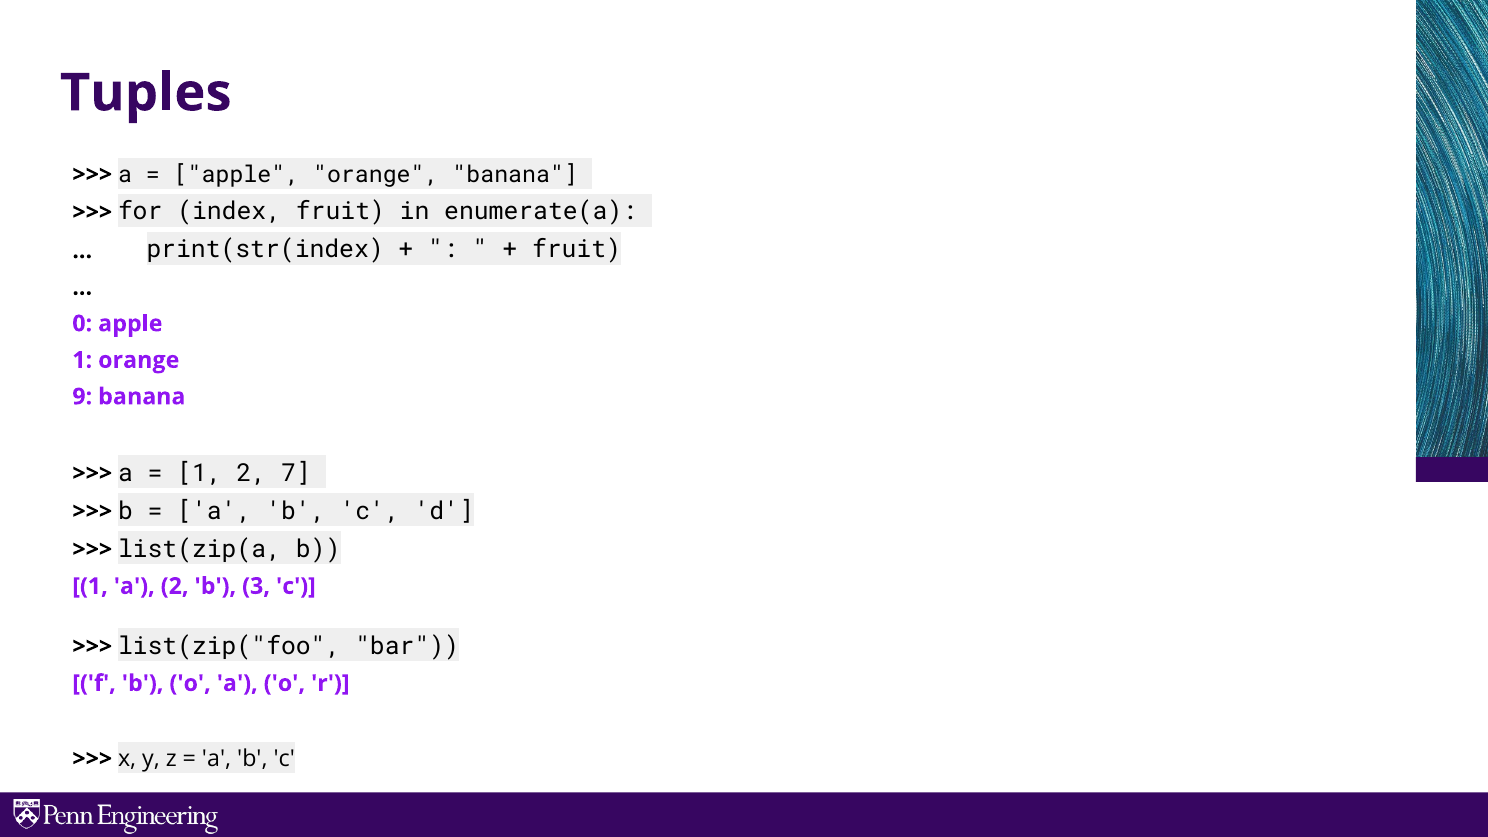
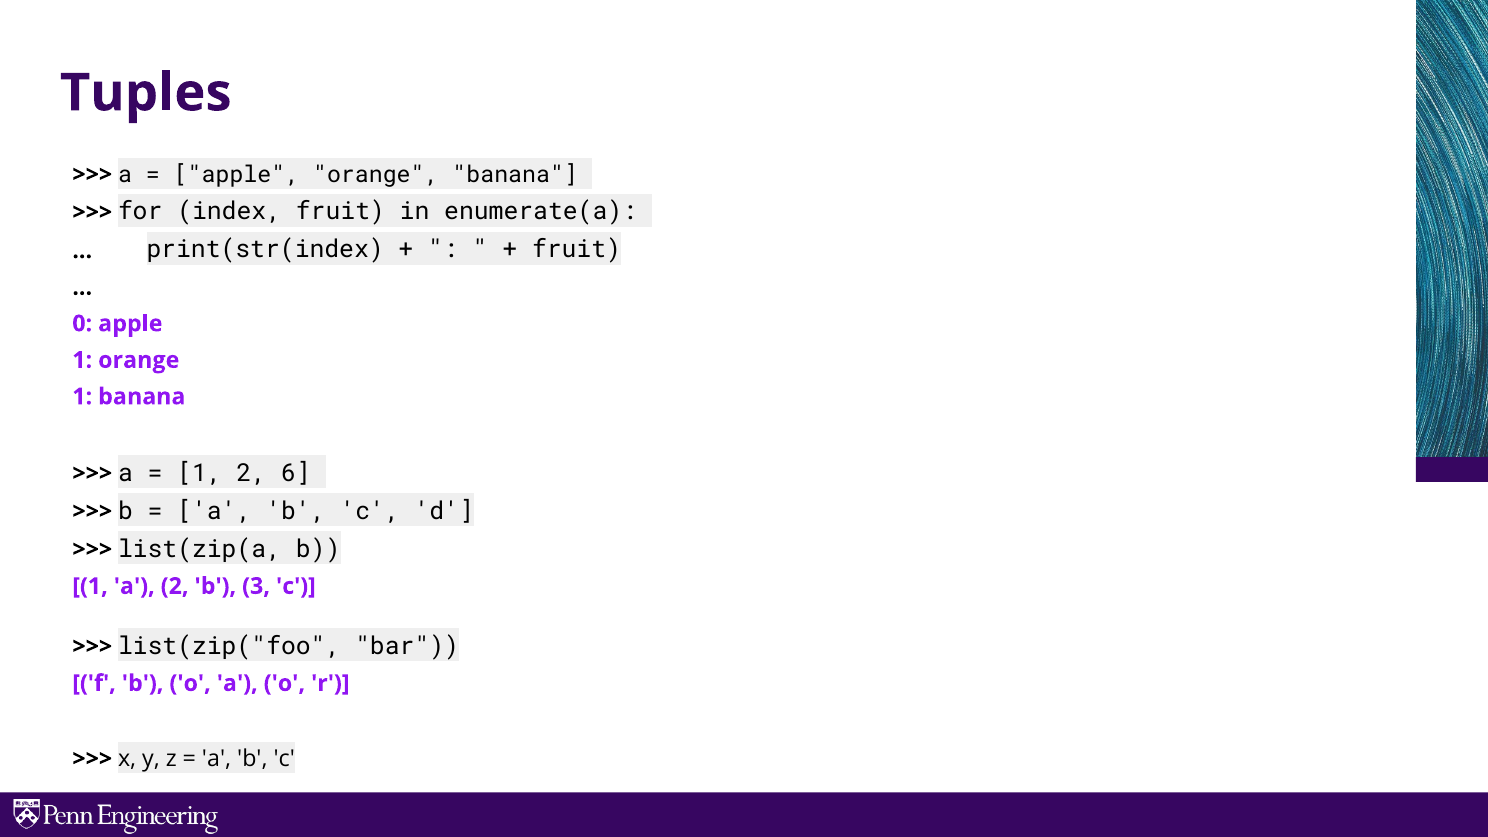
9: 9 -> 1 (82, 397)
7: 7 -> 6 (296, 473)
